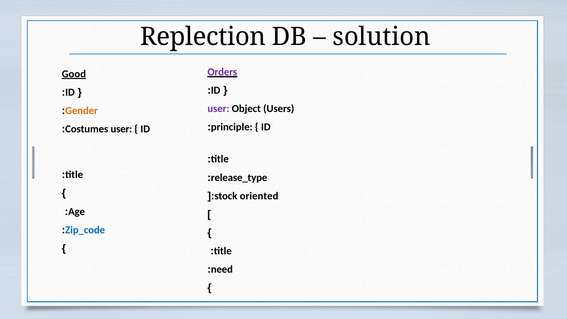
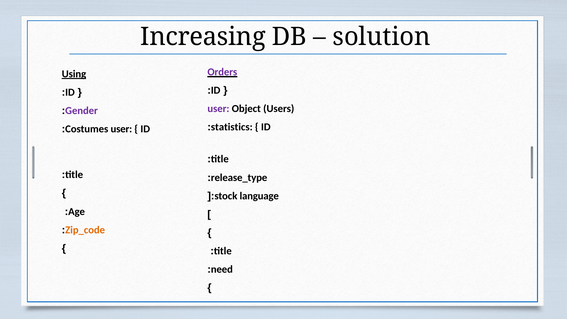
Replection: Replection -> Increasing (203, 37)
Good: Good -> Using (74, 74)
Gender colour: orange -> purple (82, 111)
principle: principle -> statistics (232, 127)
oriented: oriented -> language (259, 196)
Zip_code colour: blue -> orange (85, 230)
